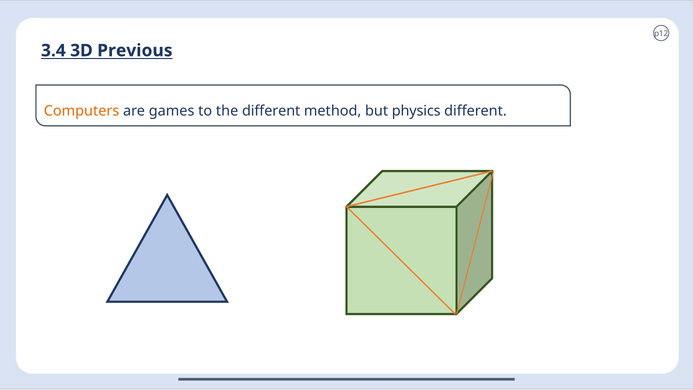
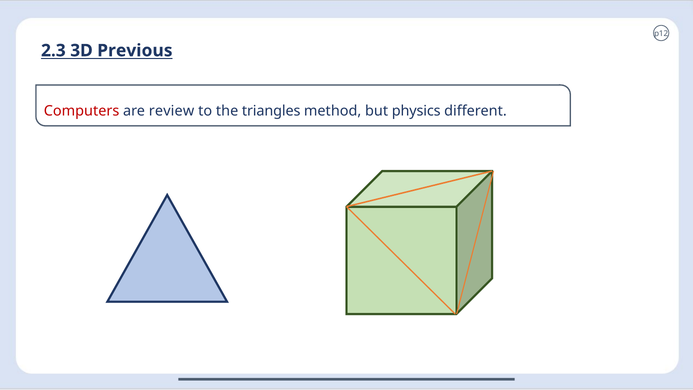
3.4: 3.4 -> 2.3 (53, 51)
Computers colour: orange -> red (82, 111)
games: games -> review (172, 111)
the different: different -> triangles (271, 111)
